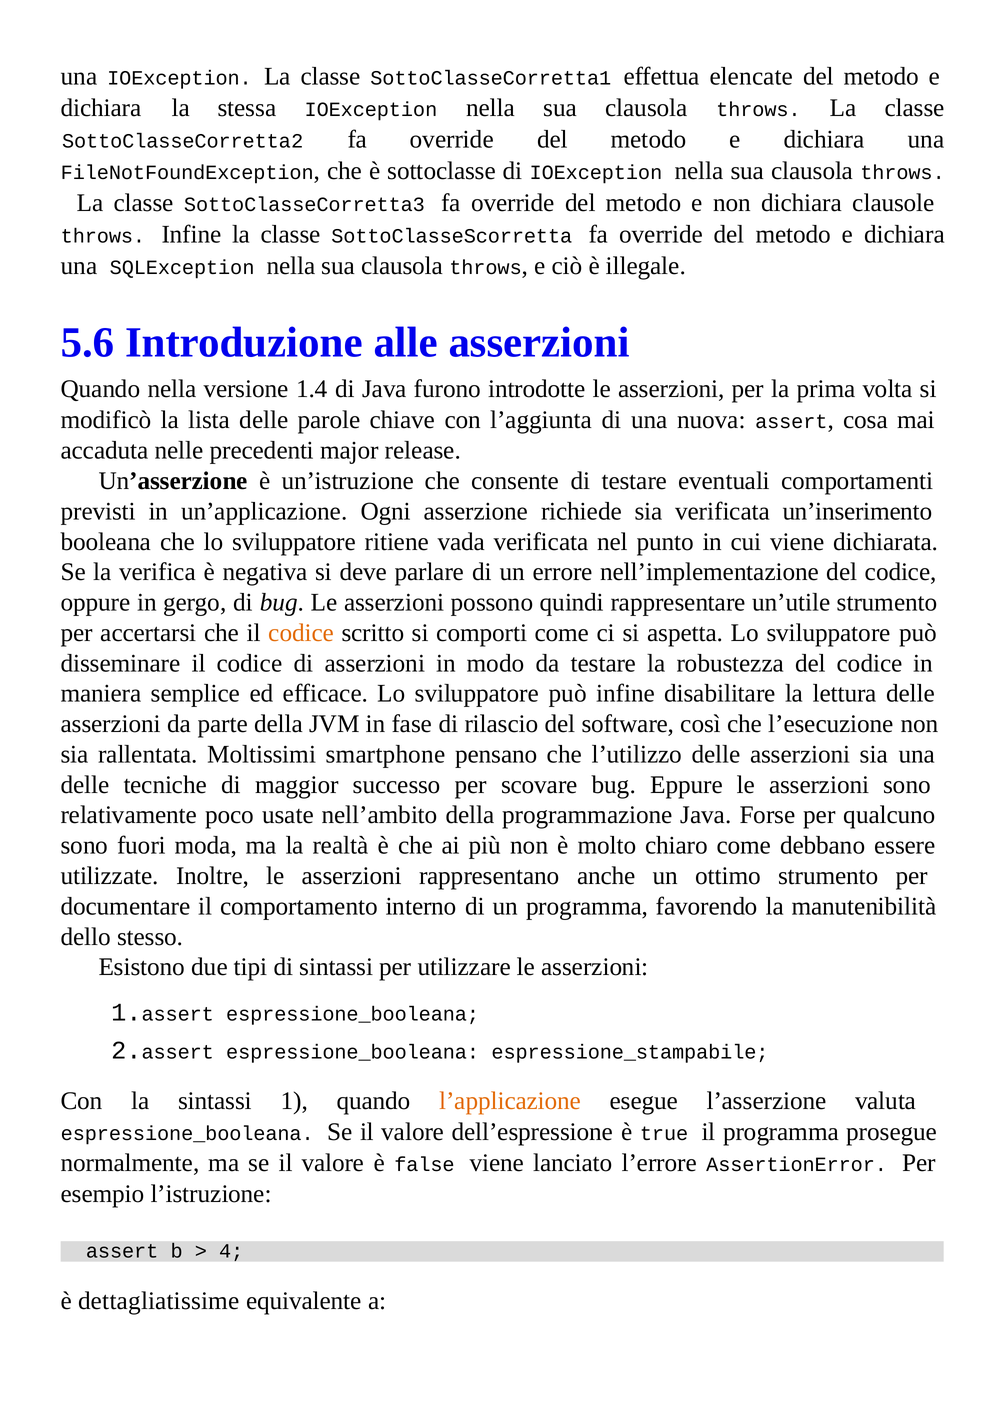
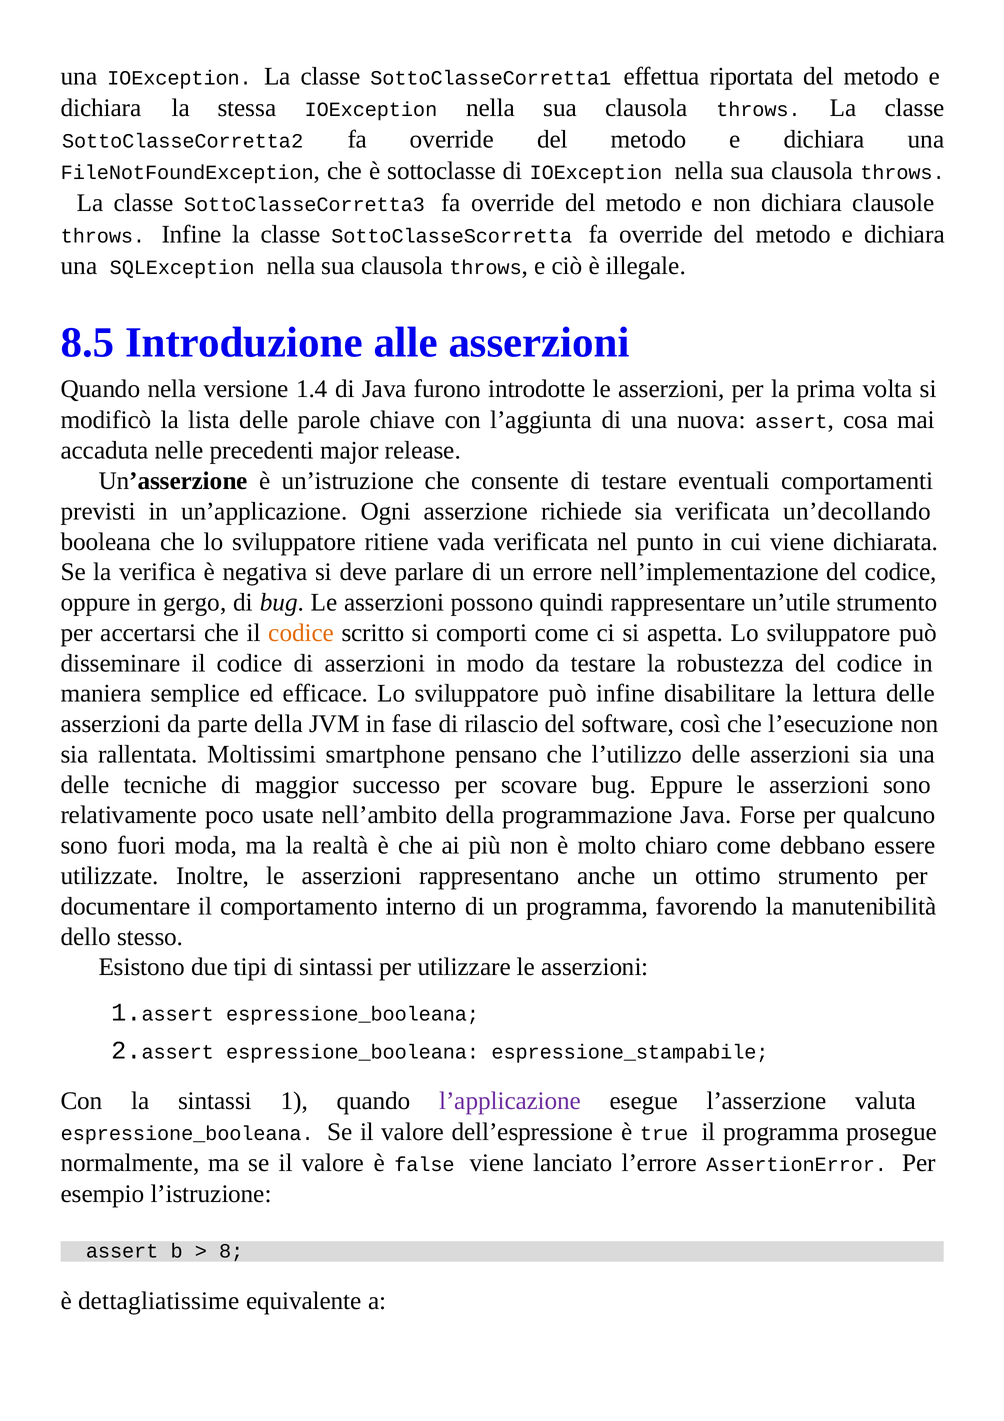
elencate: elencate -> riportata (751, 76)
5.6: 5.6 -> 8.5 (88, 342)
un’inserimento: un’inserimento -> un’decollando (857, 511)
l’applicazione colour: orange -> purple (510, 1101)
4: 4 -> 8 (231, 1251)
